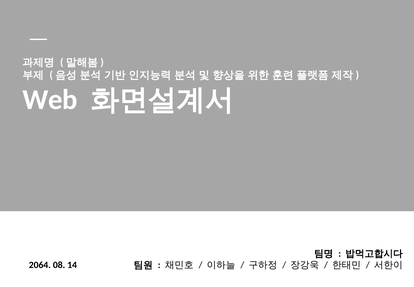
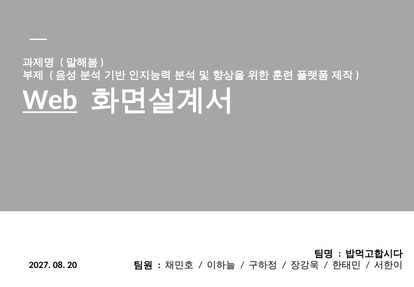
Web underline: none -> present (50, 100)
2064: 2064 -> 2027 (40, 265)
14: 14 -> 20 (72, 265)
